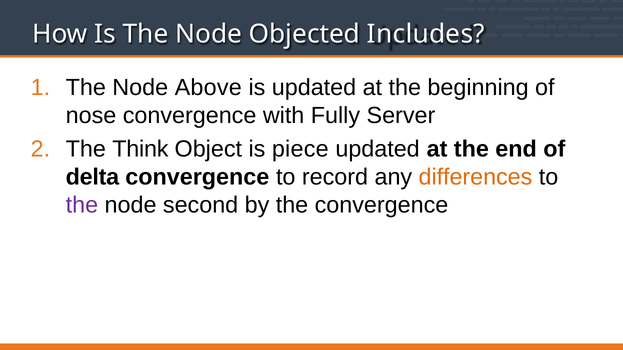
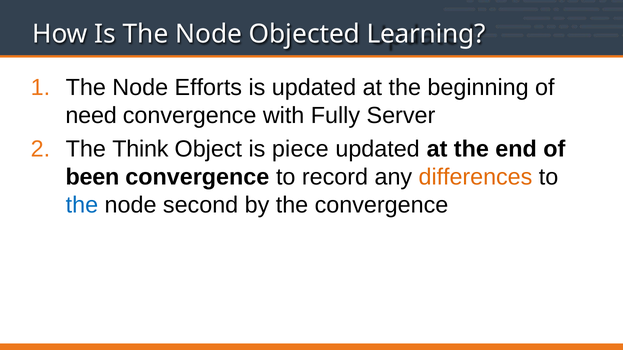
Includes: Includes -> Learning (426, 34)
Above: Above -> Efforts (208, 88)
nose: nose -> need (91, 116)
delta: delta -> been (92, 177)
the colour: purple -> blue (82, 205)
